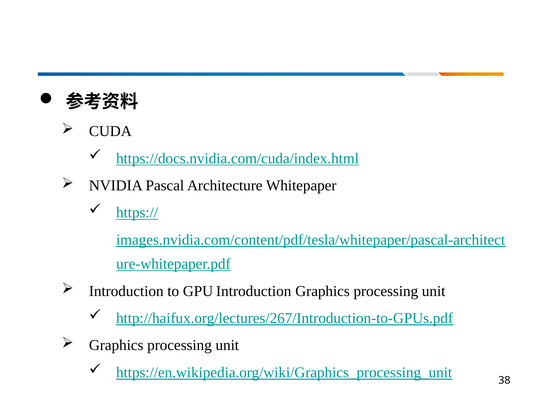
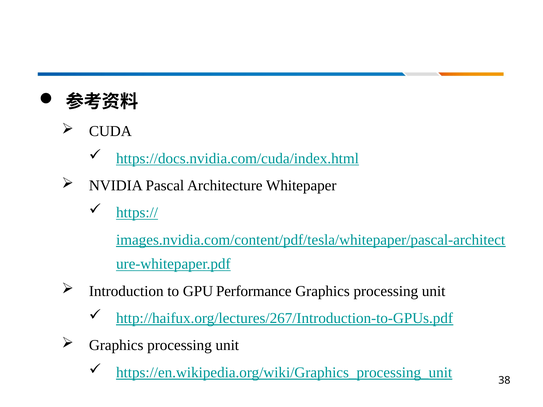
GPU Introduction: Introduction -> Performance (254, 291)
